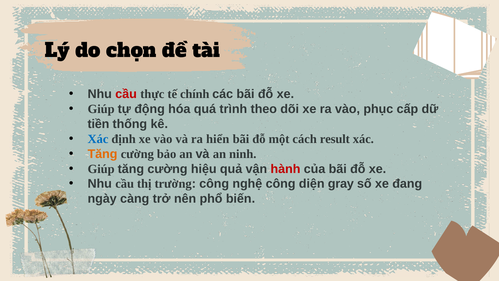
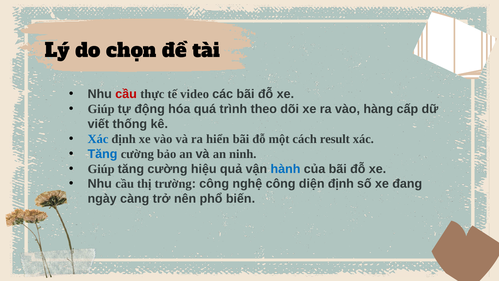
chính: chính -> video (195, 94)
phục: phục -> hàng (378, 109)
tiền: tiền -> viết (98, 124)
Tăng colour: orange -> blue (103, 154)
hành colour: red -> blue (285, 169)
diện gray: gray -> định (341, 184)
